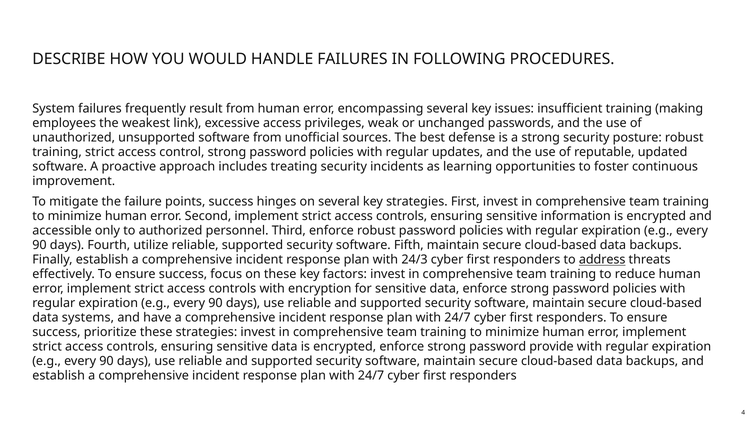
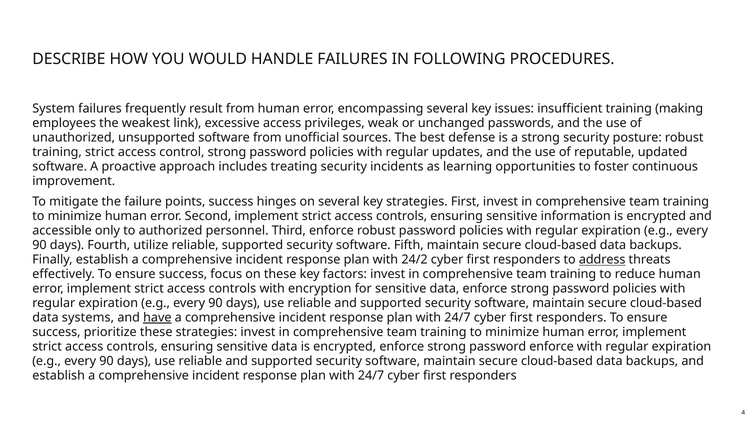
24/3: 24/3 -> 24/2 (415, 260)
have underline: none -> present (157, 318)
password provide: provide -> enforce (552, 347)
